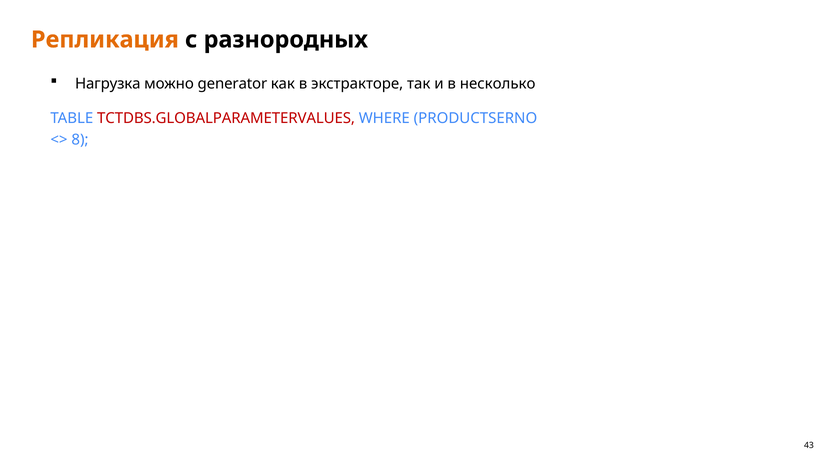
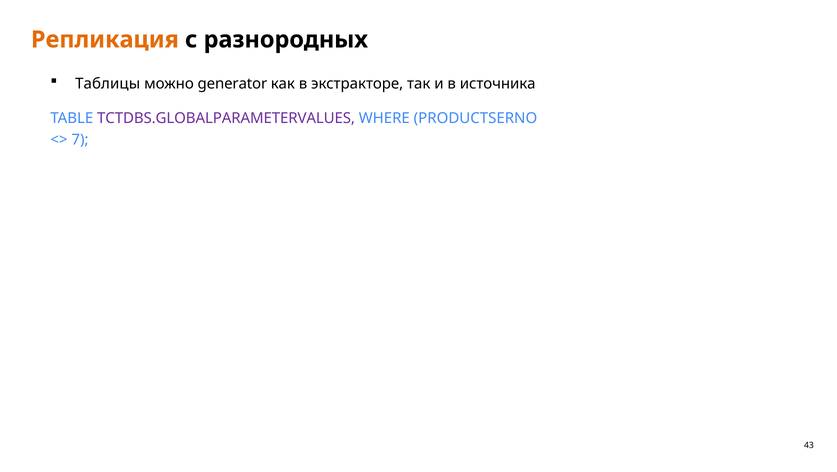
Нагрузка: Нагрузка -> Таблицы (108, 84)
несколько: несколько -> источника (498, 84)
TCTDBS.GLOBALPARAMETERVALUES colour: red -> purple (226, 118)
8: 8 -> 7 (80, 140)
